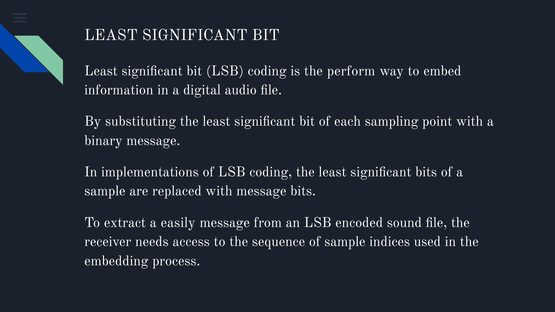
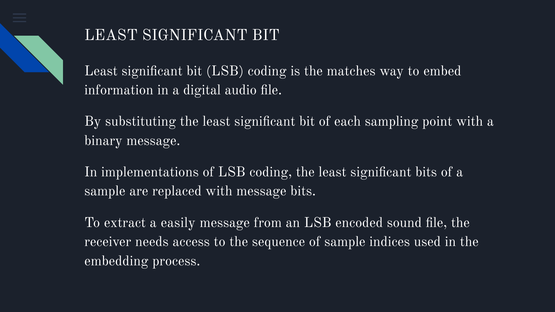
perform: perform -> matches (351, 71)
